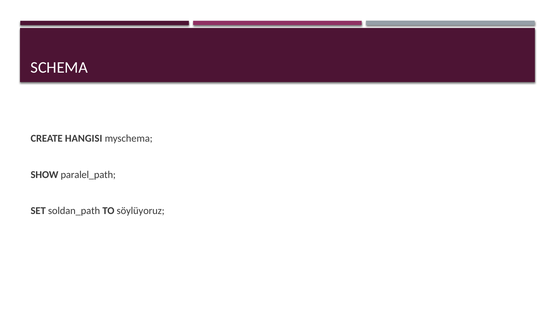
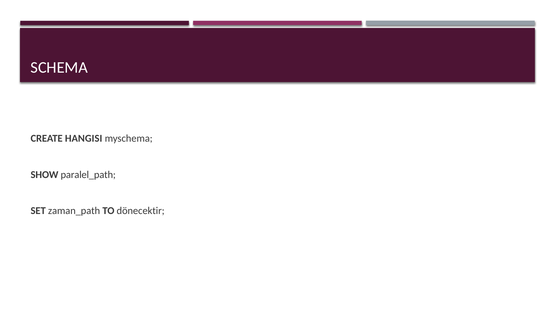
soldan_path: soldan_path -> zaman_path (74, 211)
söylüyoruz: söylüyoruz -> dönecektir (141, 211)
